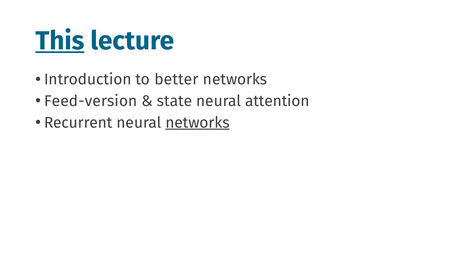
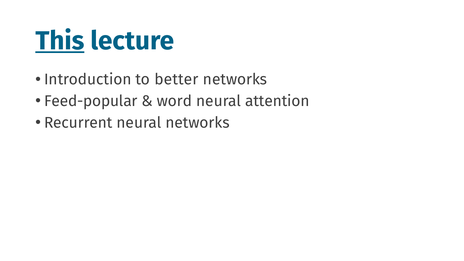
Feed-version: Feed-version -> Feed-popular (91, 101)
state: state -> word (175, 101)
networks underline: present -> none (198, 123)
